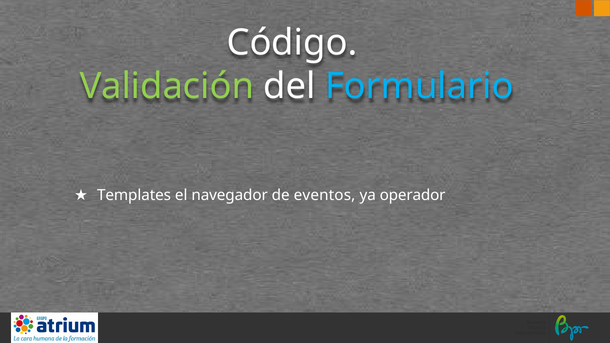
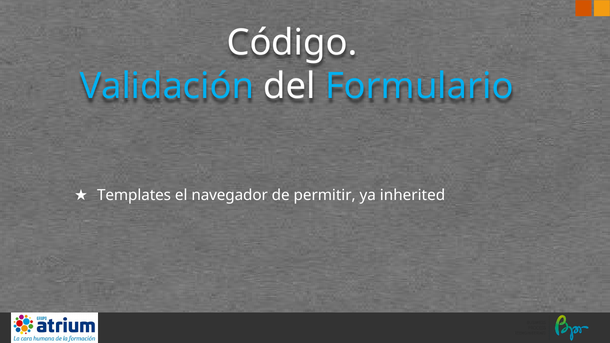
Validación colour: light green -> light blue (167, 86)
eventos: eventos -> permitir (325, 195)
operador: operador -> inherited (412, 195)
